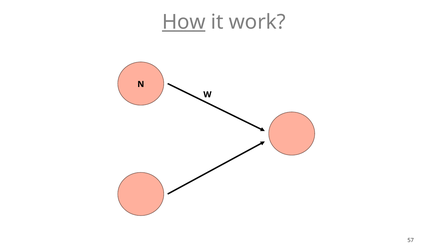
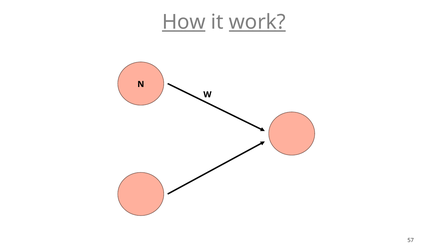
work underline: none -> present (257, 22)
